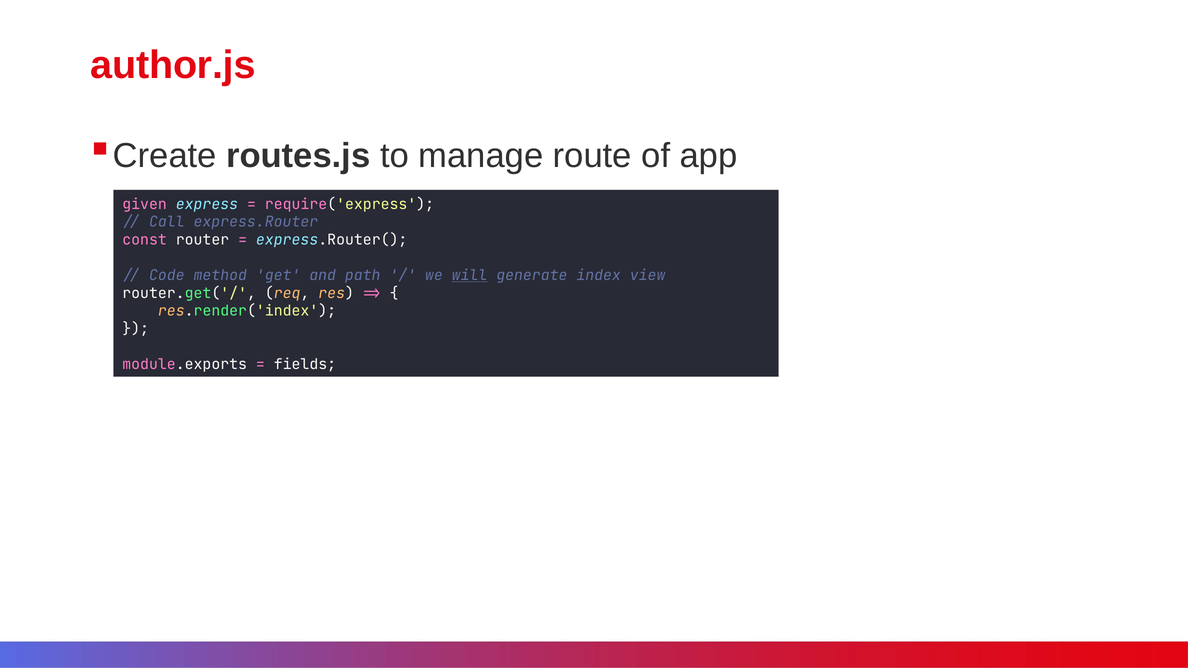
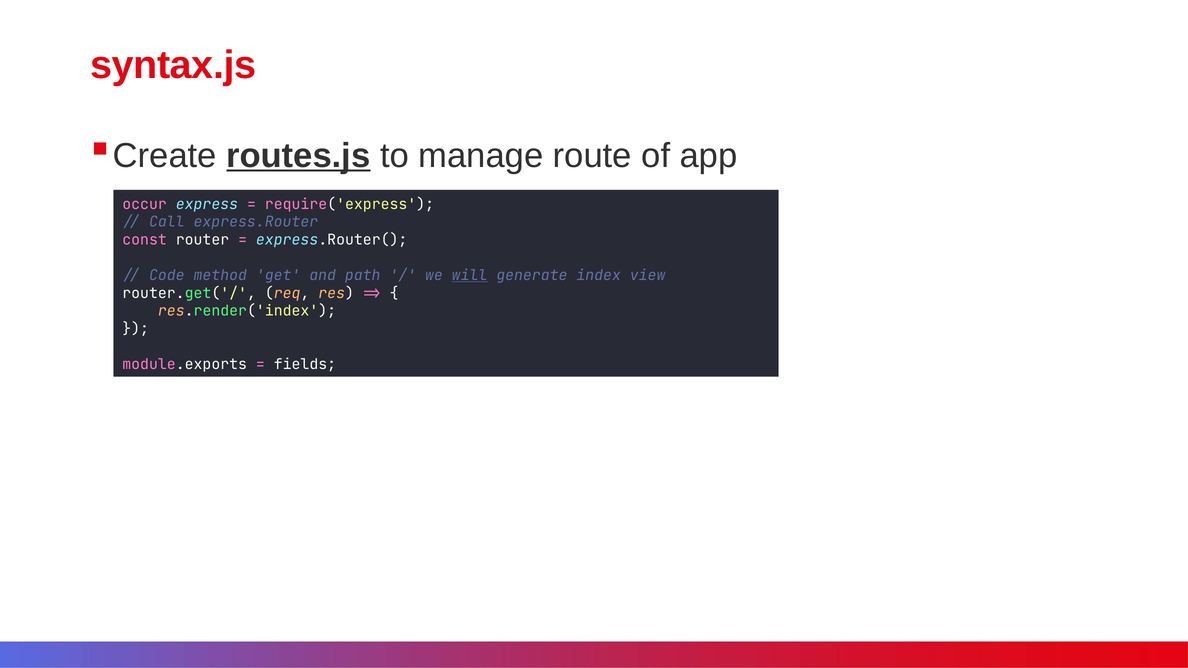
author.js: author.js -> syntax.js (173, 65)
routes.js underline: none -> present (298, 156)
given: given -> occur (145, 204)
